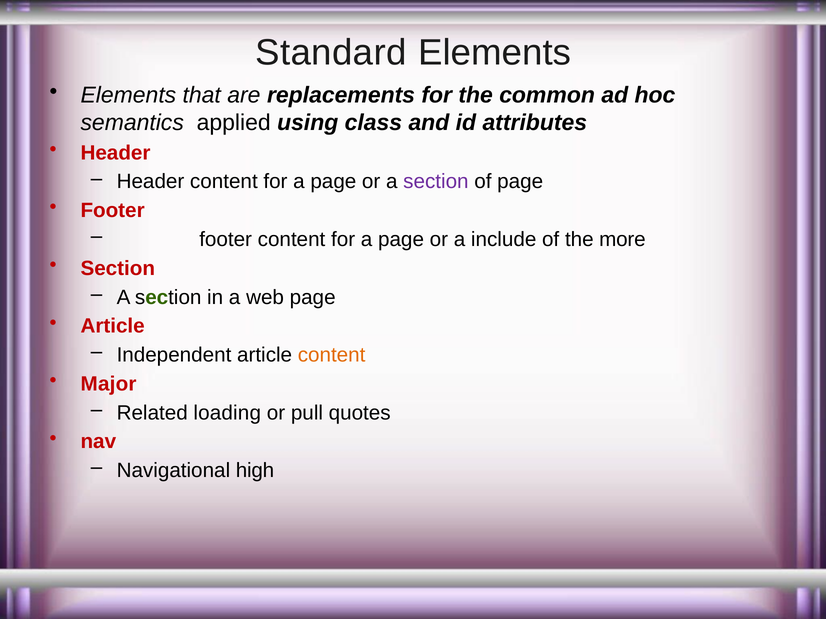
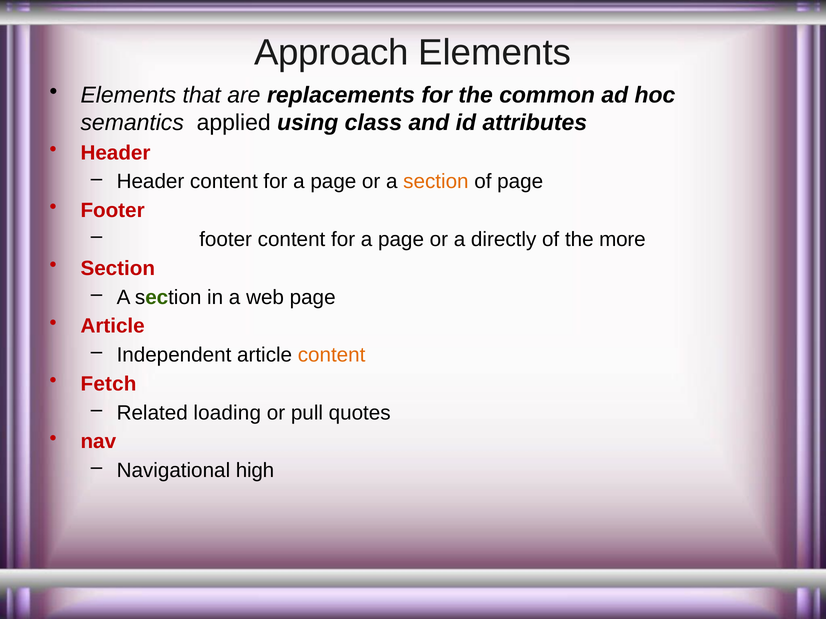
Standard: Standard -> Approach (331, 53)
section colour: purple -> orange (436, 182)
include: include -> directly (504, 240)
Major: Major -> Fetch (109, 384)
